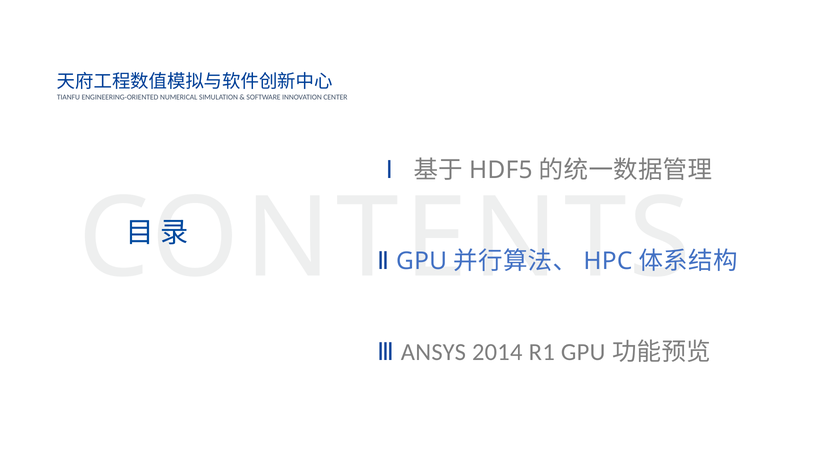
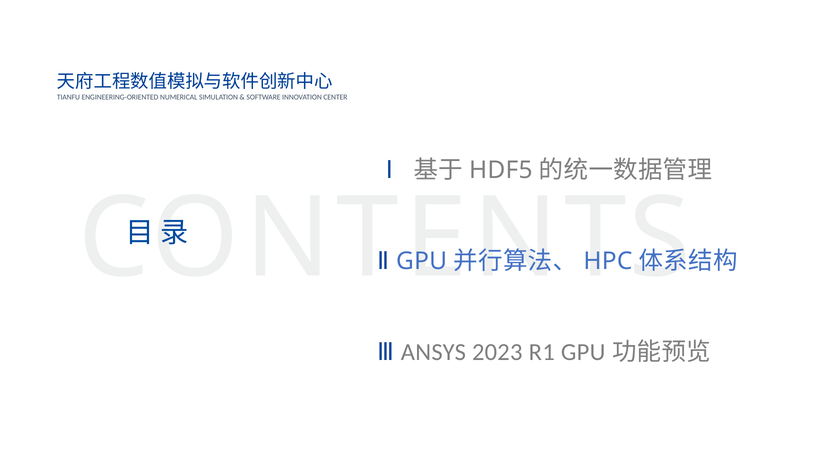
2014: 2014 -> 2023 (497, 353)
